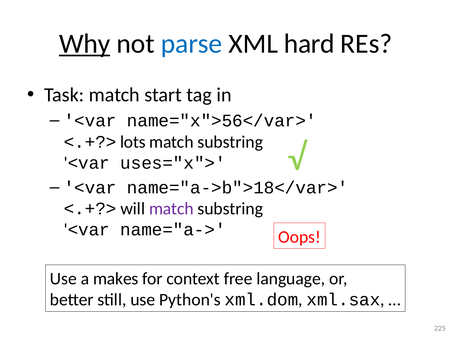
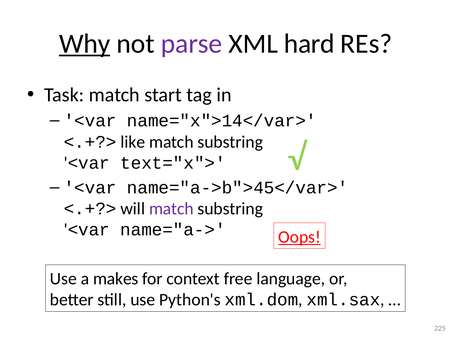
parse colour: blue -> purple (192, 44)
name="x">56</var>: name="x">56</var> -> name="x">14</var> (222, 121)
lots: lots -> like (133, 142)
uses="x">: uses="x"> -> text="x"> (173, 163)
name="a->b">18</var>: name="a->b">18</var> -> name="a->b">45</var> (238, 188)
Oops underline: none -> present (300, 237)
